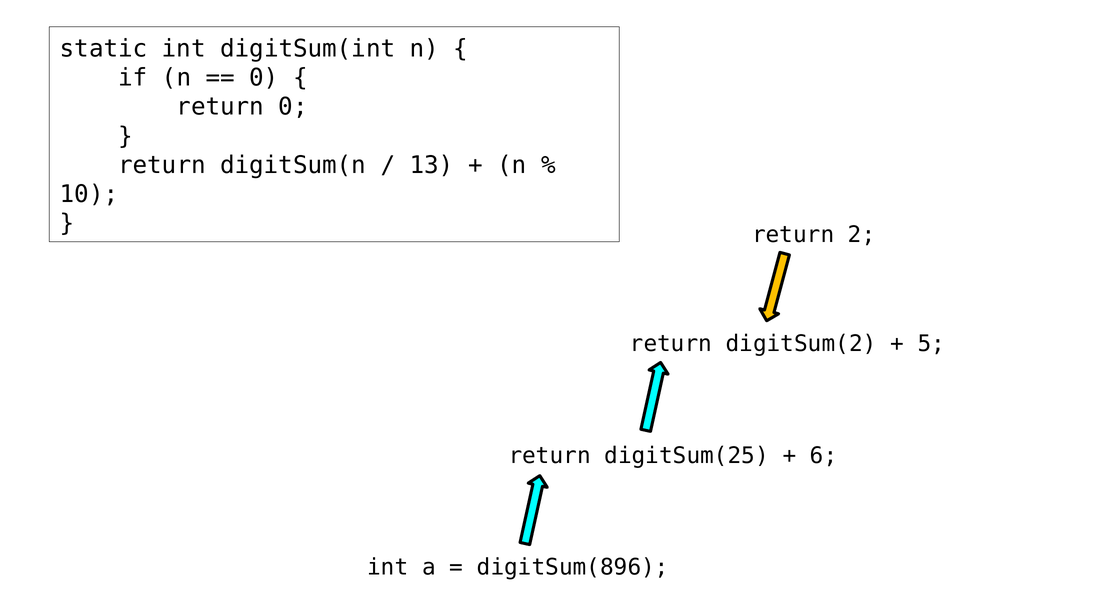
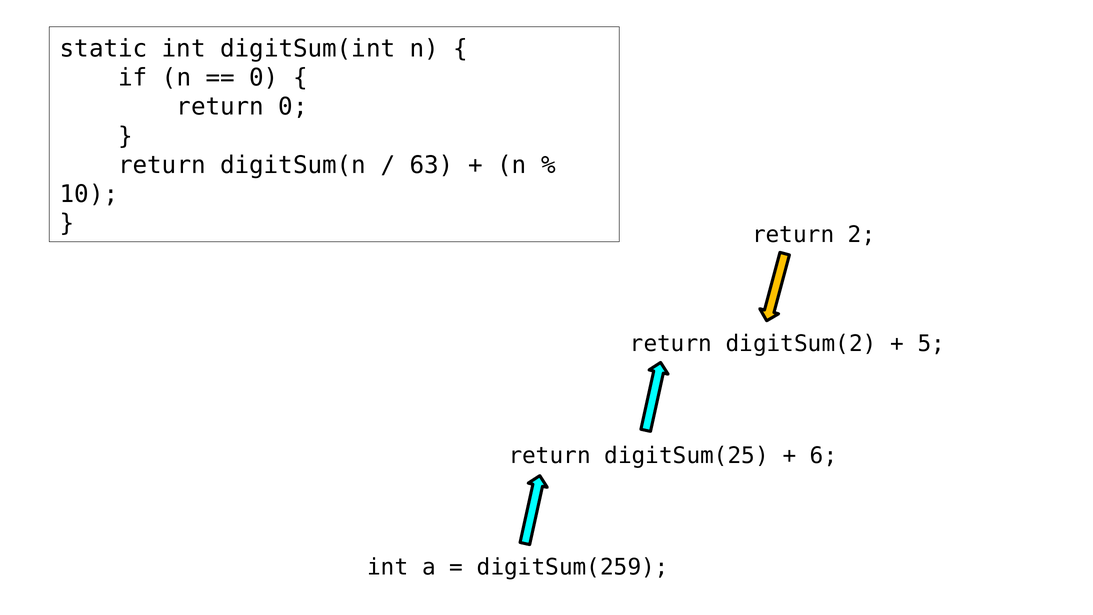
13: 13 -> 63 (432, 165)
digitSum(896: digitSum(896 -> digitSum(259 (573, 567)
